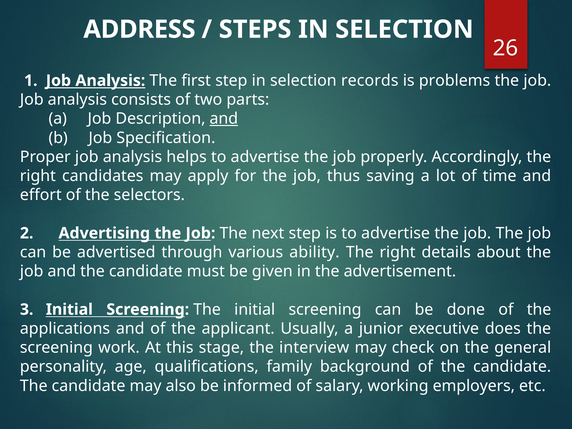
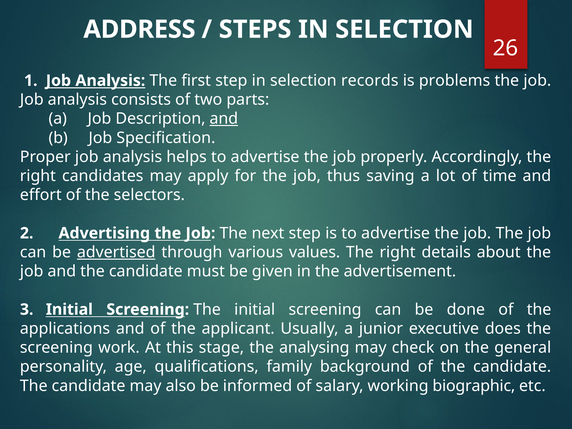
advertised underline: none -> present (116, 252)
ability: ability -> values (315, 252)
interview: interview -> analysing (314, 348)
employers: employers -> biographic (474, 386)
